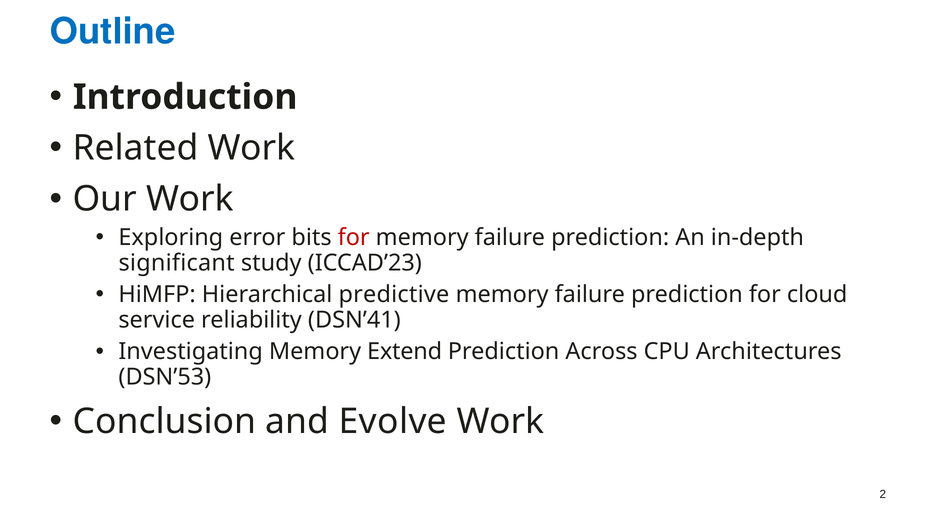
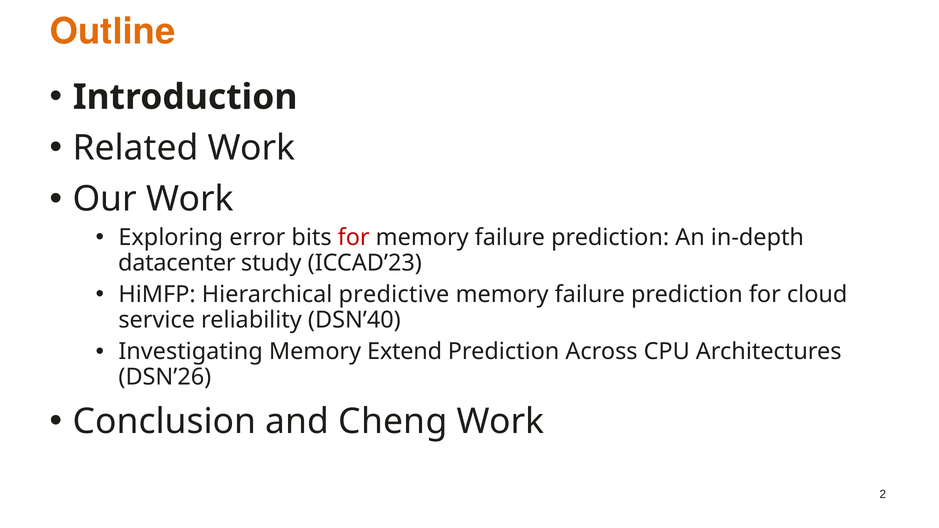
Outline colour: blue -> orange (113, 32)
significant: significant -> datacenter (177, 263)
DSN’41: DSN’41 -> DSN’40 (354, 320)
DSN’53: DSN’53 -> DSN’26 (165, 377)
Evolve: Evolve -> Cheng (393, 422)
